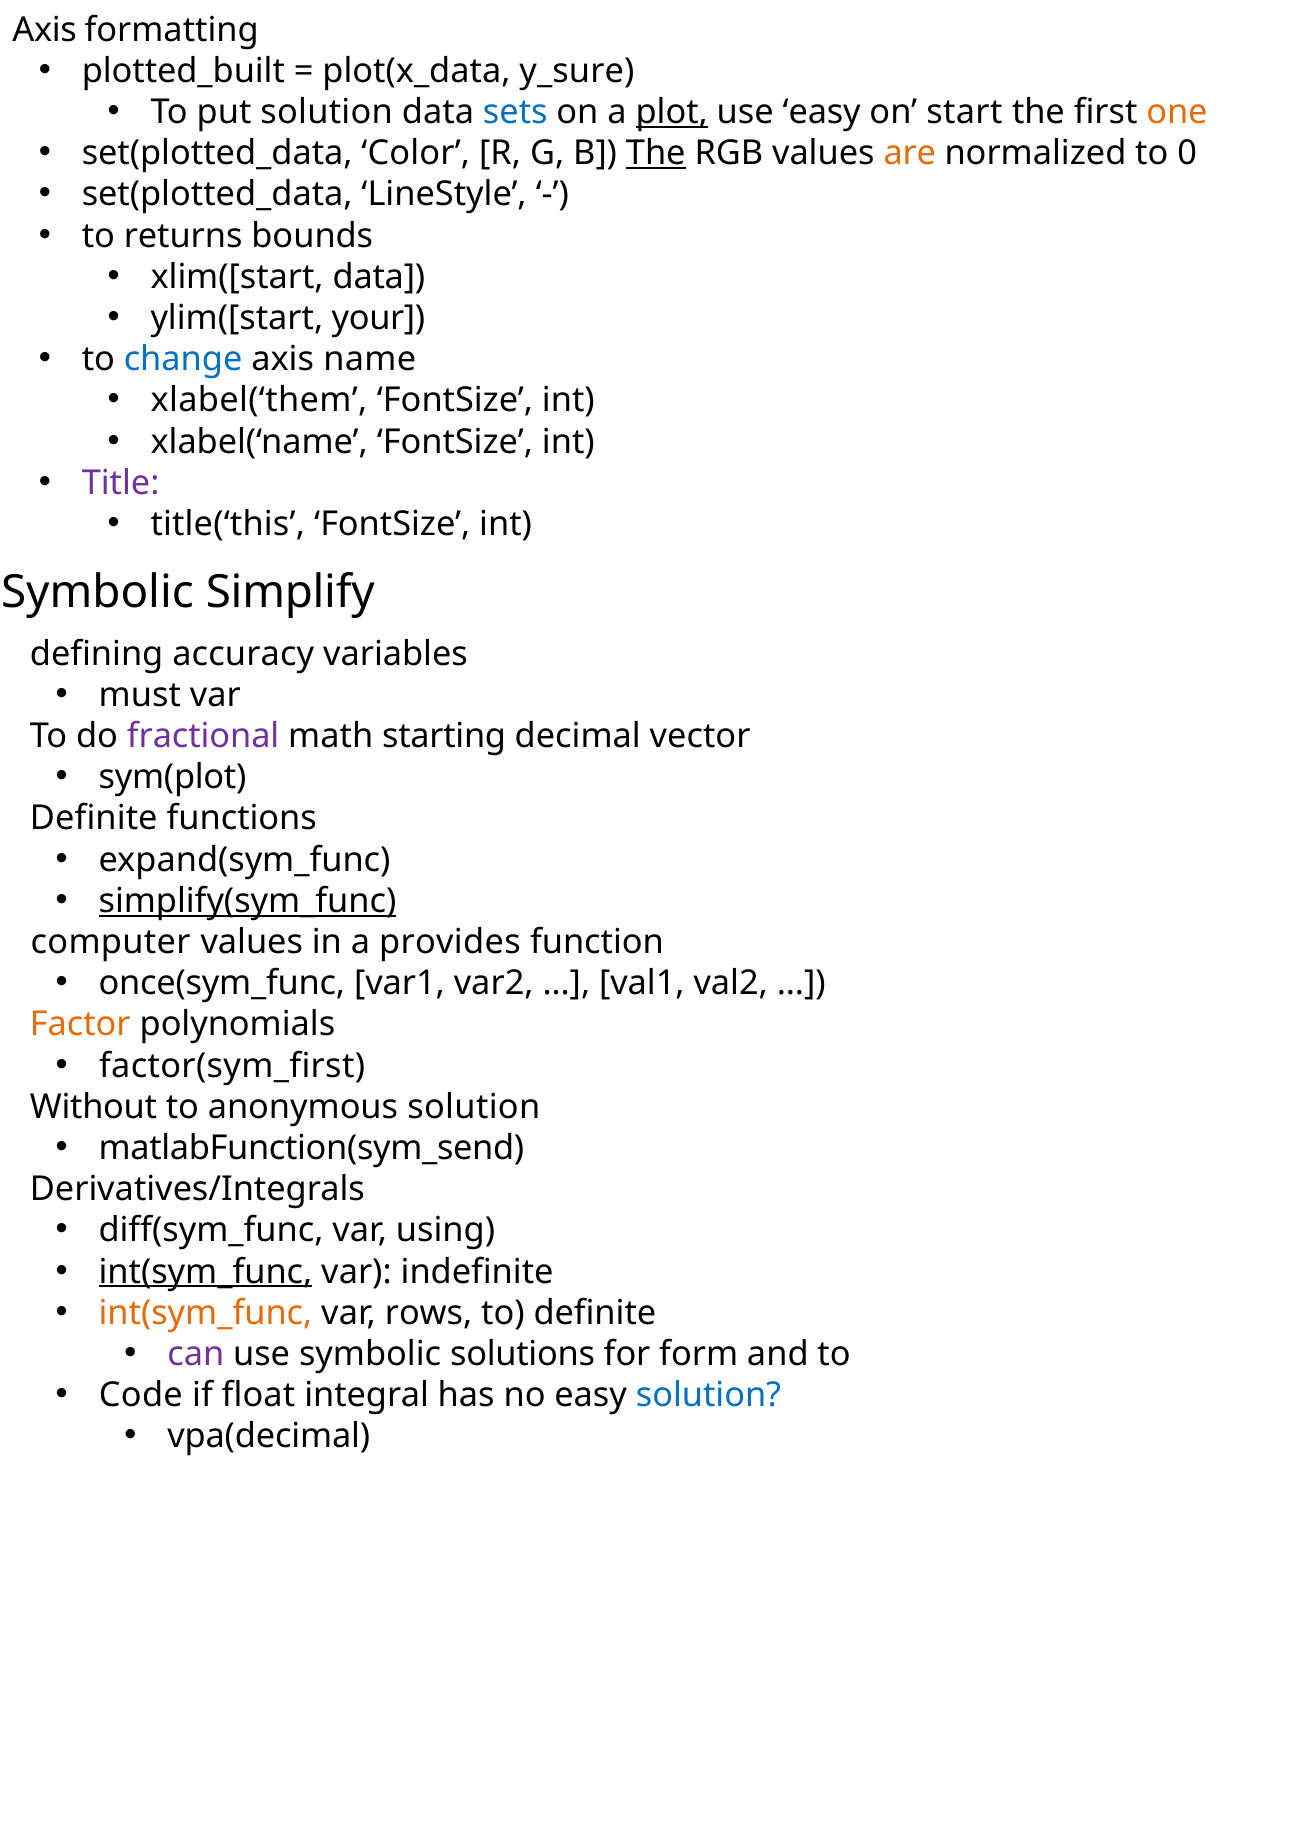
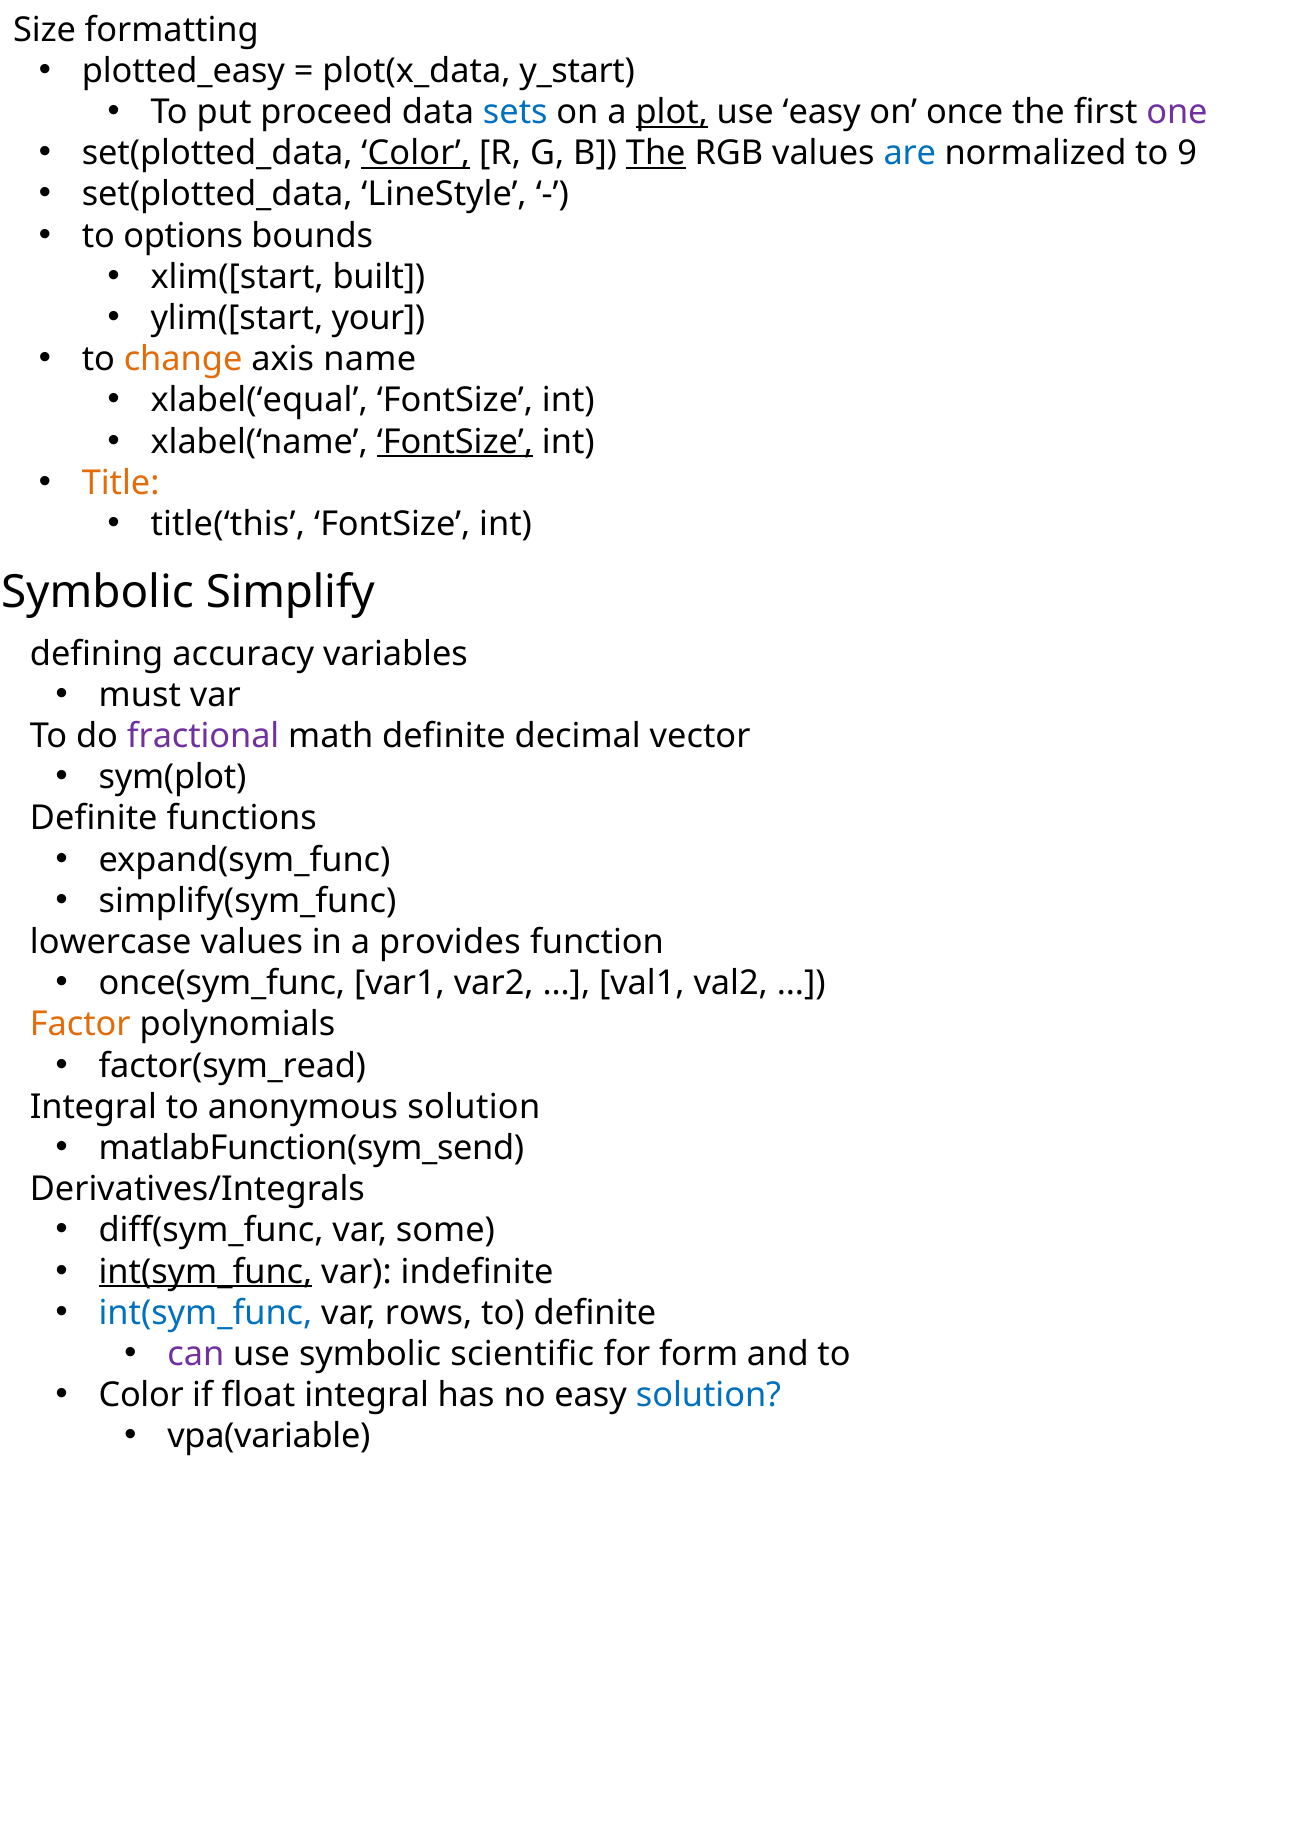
Axis: Axis -> Size (45, 30)
plotted_built: plotted_built -> plotted_easy (183, 71)
y_sure: y_sure -> y_start (577, 71)
put solution: solution -> proceed (327, 112)
start: start -> once (965, 112)
one colour: orange -> purple (1177, 112)
Color underline: none -> present (416, 153)
are colour: orange -> blue (910, 153)
0: 0 -> 9 (1187, 153)
returns: returns -> options (183, 236)
xlim([start data: data -> built (379, 277)
change colour: blue -> orange (183, 359)
xlabel(‘them: xlabel(‘them -> xlabel(‘equal (259, 401)
FontSize underline: none -> present (455, 442)
Title colour: purple -> orange (121, 483)
math starting: starting -> definite (444, 736)
simplify(sym_func underline: present -> none (248, 901)
computer: computer -> lowercase (111, 942)
factor(sym_first: factor(sym_first -> factor(sym_read (232, 1066)
Without: Without -> Integral (93, 1107)
using: using -> some (445, 1231)
int(sym_func colour: orange -> blue (206, 1313)
solutions: solutions -> scientific (522, 1355)
Code: Code -> Color (141, 1396)
vpa(decimal: vpa(decimal -> vpa(variable (269, 1437)
